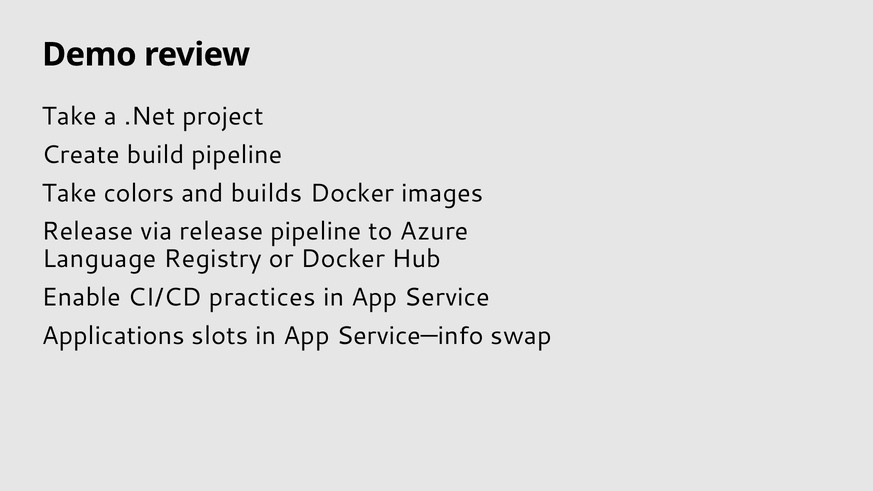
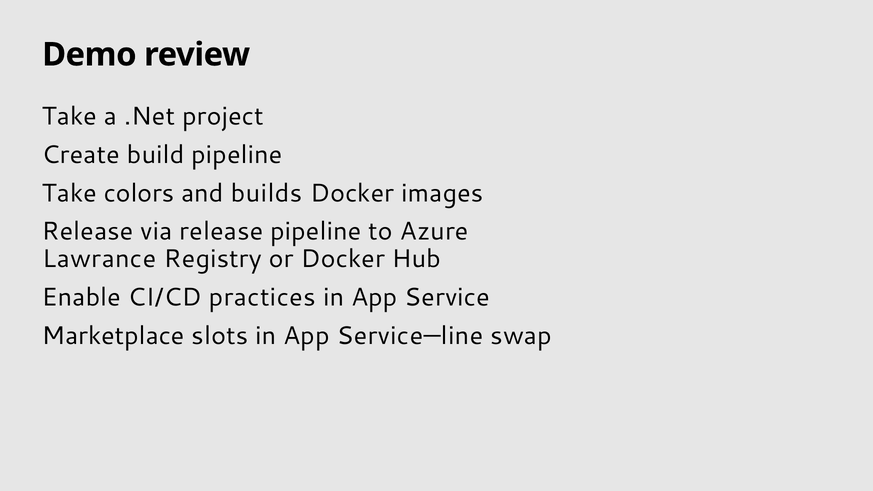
Language: Language -> Lawrance (99, 259)
Applications: Applications -> Marketplace (113, 336)
Service—info: Service—info -> Service—line (410, 336)
